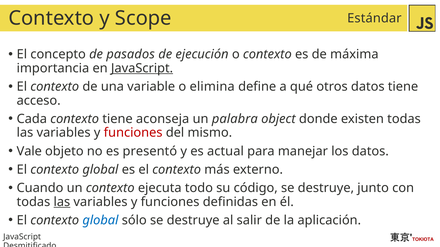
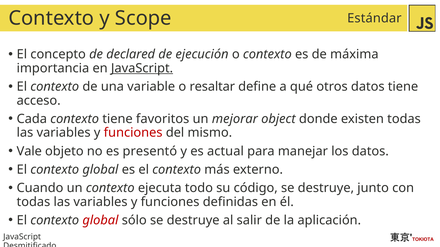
pasados: pasados -> declared (131, 55)
elimina: elimina -> resaltar (212, 87)
aconseja: aconseja -> favoritos (163, 119)
palabra: palabra -> mejorar (235, 119)
las underline: present -> none (62, 202)
global colour: blue -> red (100, 221)
